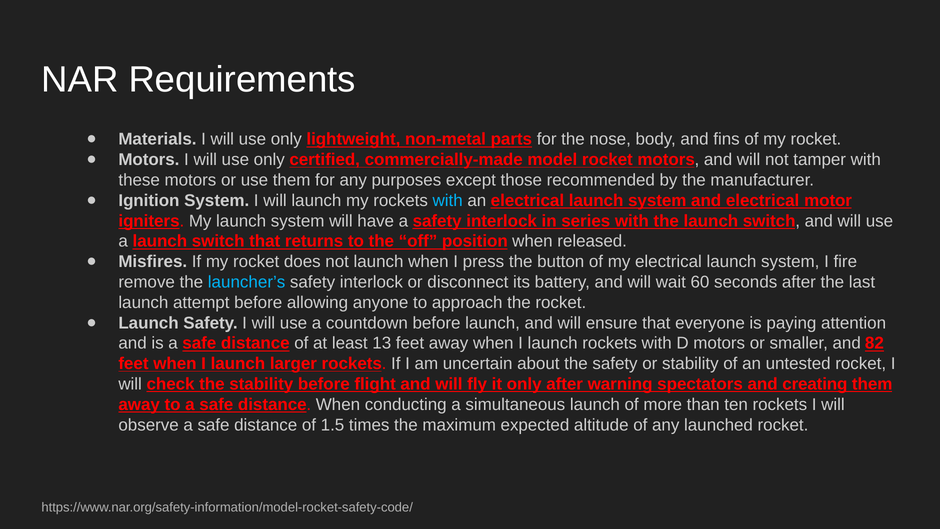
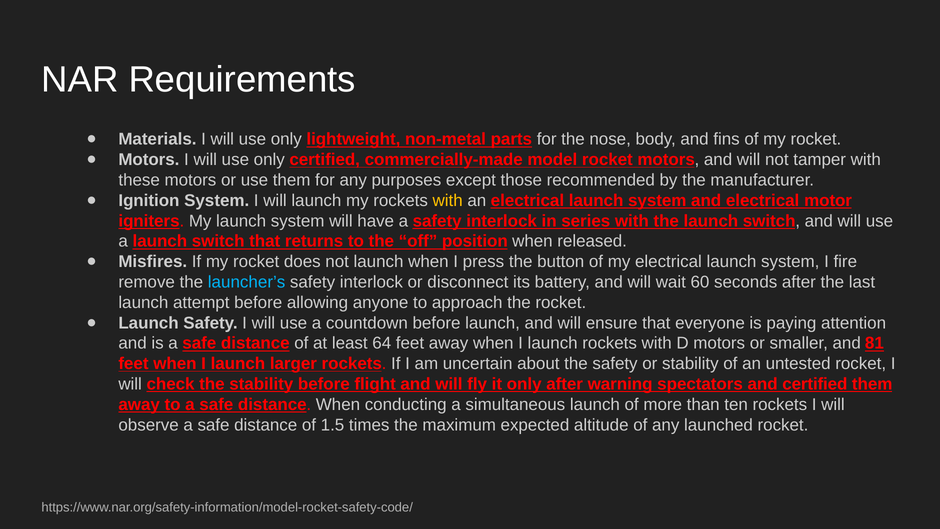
with colour: light blue -> yellow (448, 200)
13: 13 -> 64 (382, 343)
82: 82 -> 81 (874, 343)
and creating: creating -> certified (815, 384)
